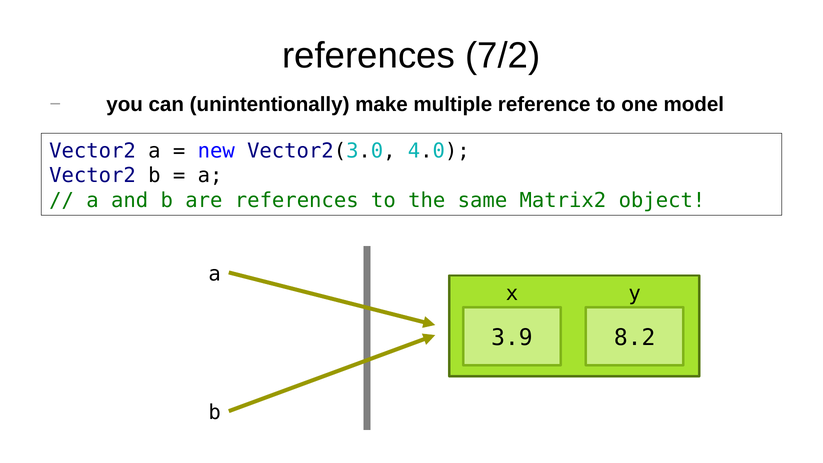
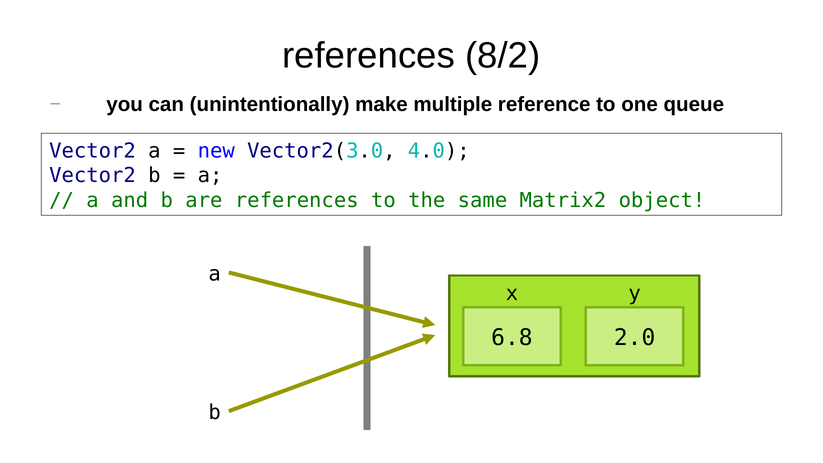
7/2: 7/2 -> 8/2 (503, 55)
model: model -> queue (694, 105)
3.9: 3.9 -> 6.8 (512, 338)
8.2: 8.2 -> 2.0 (635, 338)
